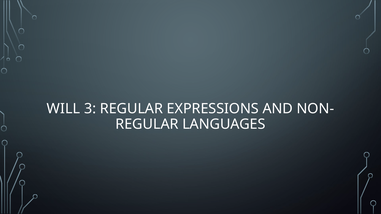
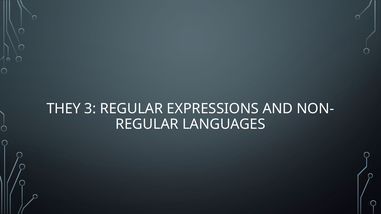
WILL: WILL -> THEY (64, 109)
